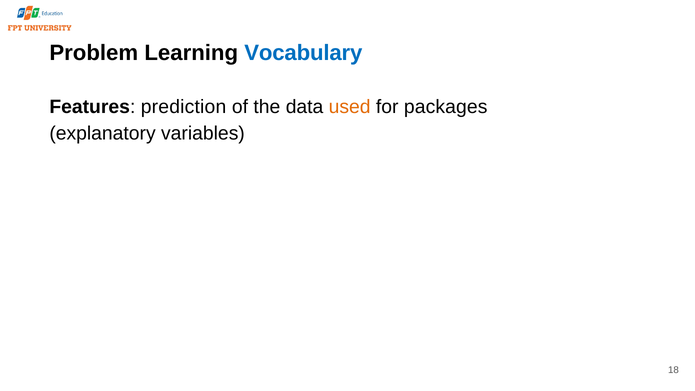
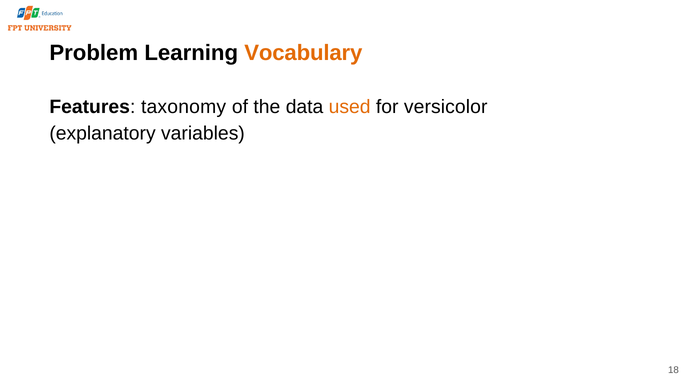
Vocabulary colour: blue -> orange (303, 53)
prediction: prediction -> taxonomy (184, 107)
packages: packages -> versicolor (446, 107)
